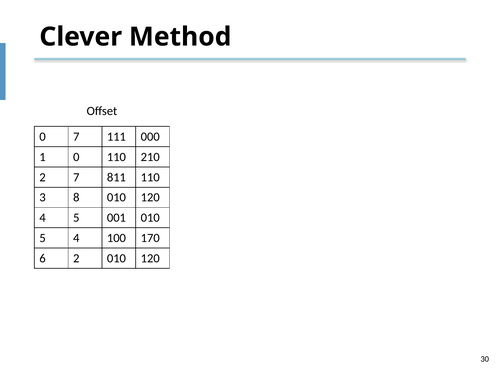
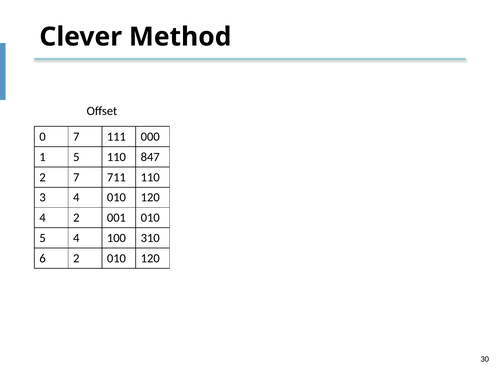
1 0: 0 -> 5 (76, 157)
210: 210 -> 847 (150, 157)
811: 811 -> 711 (116, 177)
3 8: 8 -> 4 (76, 198)
4 5: 5 -> 2 (76, 218)
170: 170 -> 310 (150, 238)
